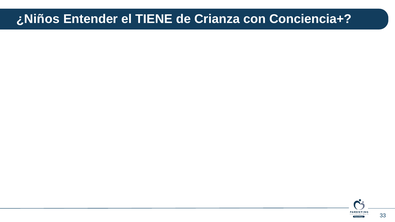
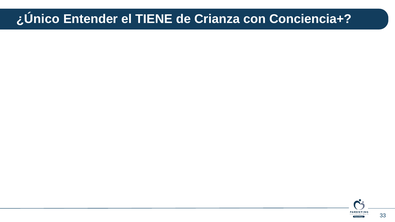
¿Niños: ¿Niños -> ¿Único (38, 19)
